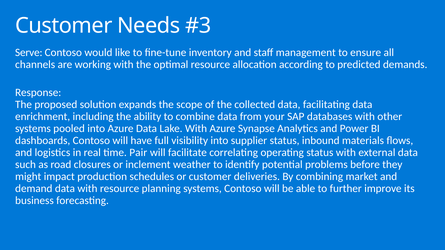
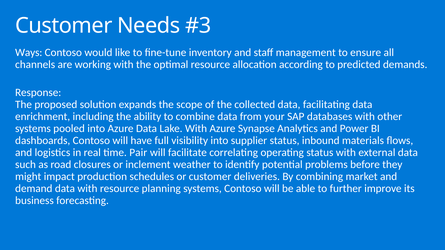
Serve: Serve -> Ways (29, 53)
